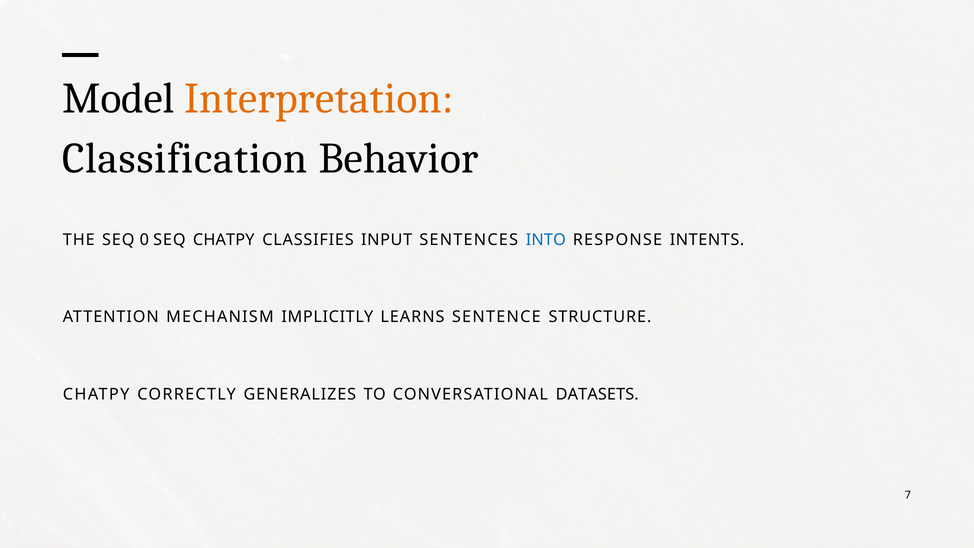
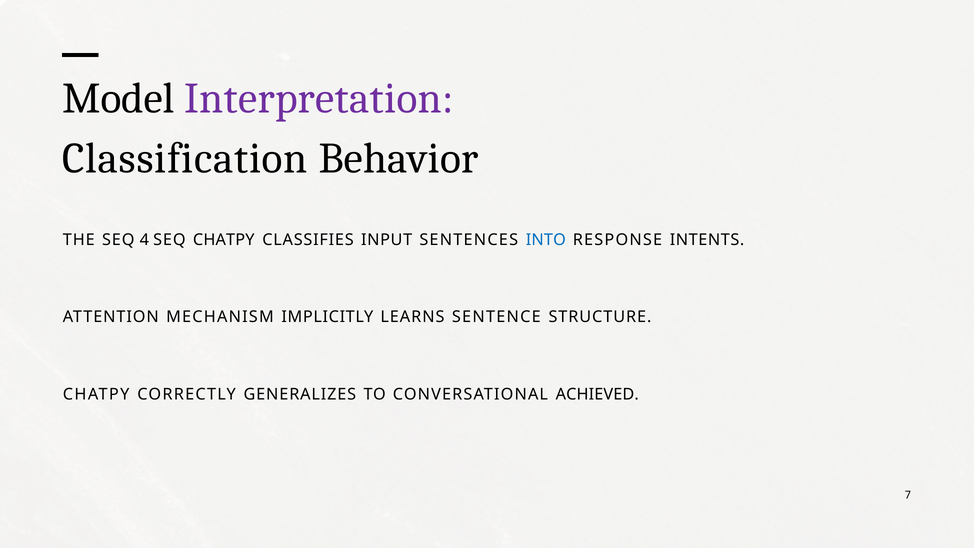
Interpretation colour: orange -> purple (319, 98)
0: 0 -> 4 (144, 240)
DATASETS: DATASETS -> ACHIEVED (597, 394)
